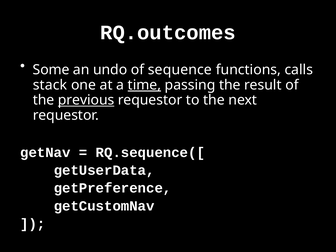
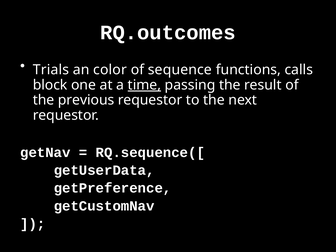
Some: Some -> Trials (51, 70)
undo: undo -> color (110, 70)
stack: stack -> block (50, 85)
previous underline: present -> none (86, 100)
